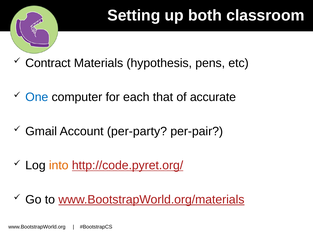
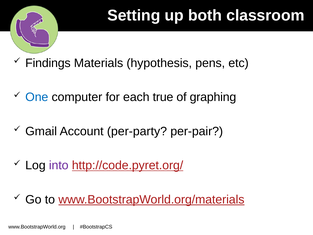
Contract: Contract -> Findings (48, 63)
that: that -> true (163, 97)
accurate: accurate -> graphing (213, 97)
into colour: orange -> purple (59, 165)
